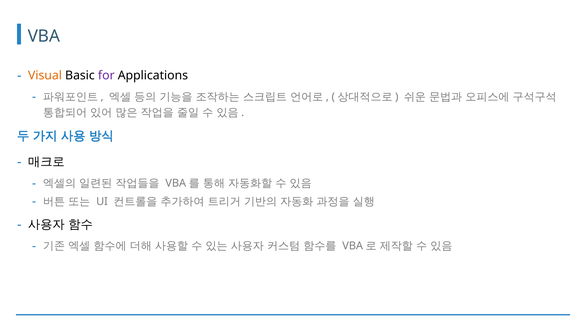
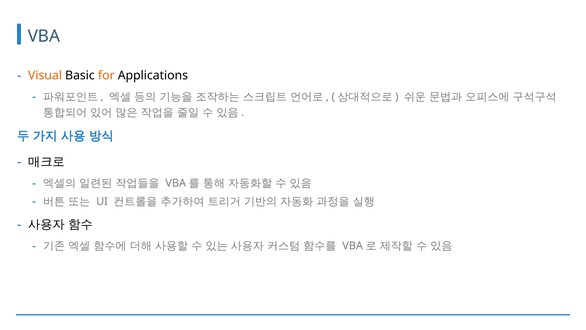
for colour: purple -> orange (106, 75)
